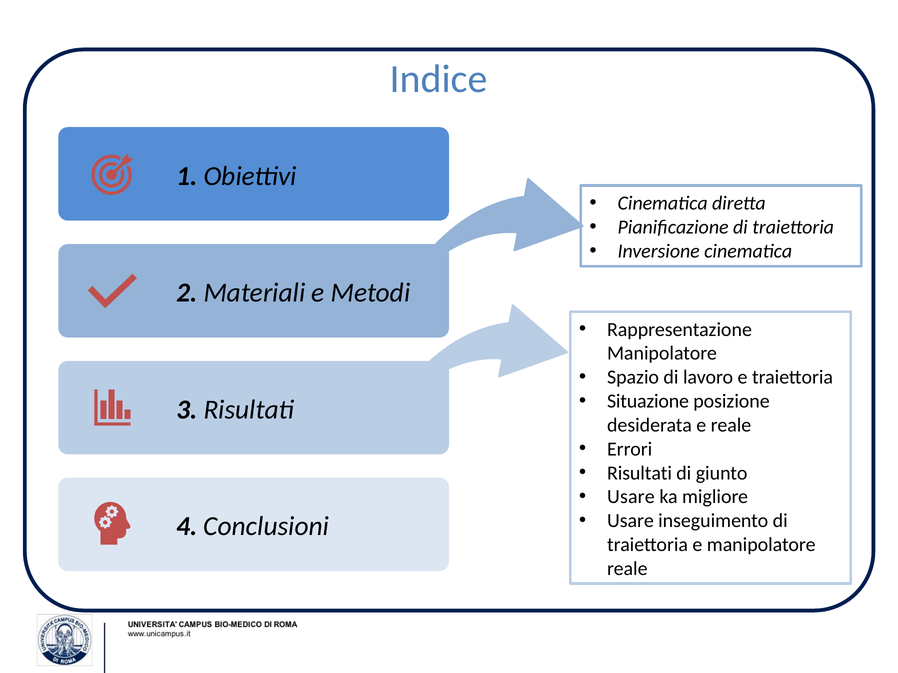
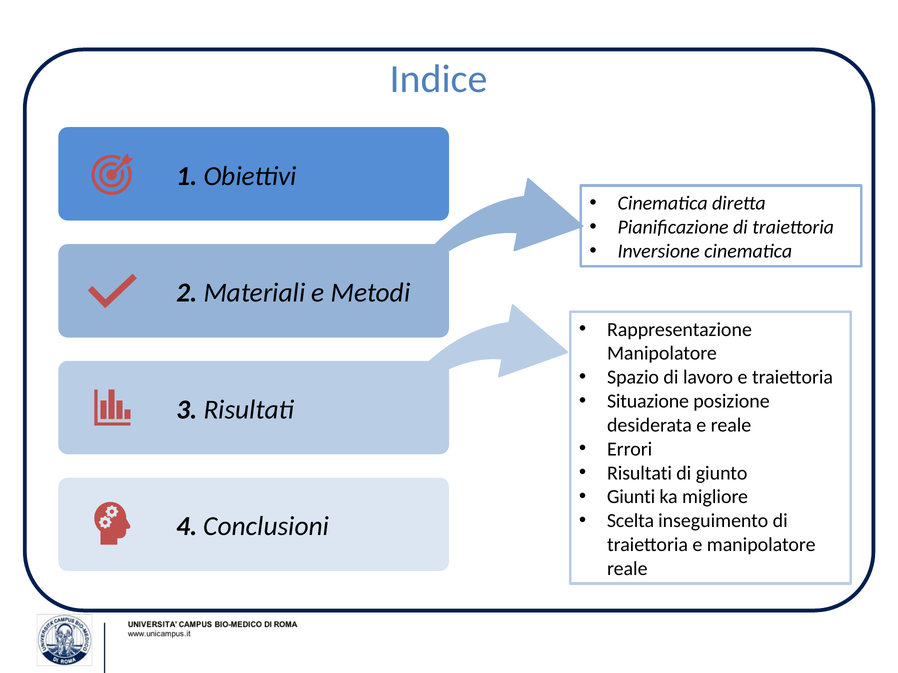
Usare: Usare -> Giunti (631, 497)
Usare: Usare -> Scelta (631, 521)
